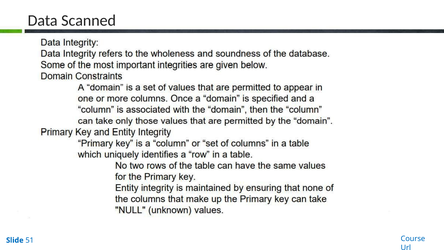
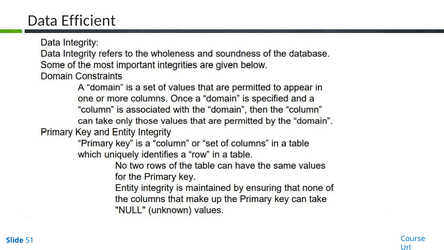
Scanned: Scanned -> Efficient (89, 20)
